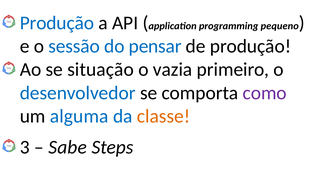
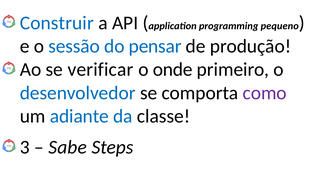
Produção: Produção -> Construir (57, 23)
situação: situação -> verificar (100, 70)
vazia: vazia -> onde (173, 70)
alguma: alguma -> adiante (79, 116)
classe colour: orange -> black (164, 116)
